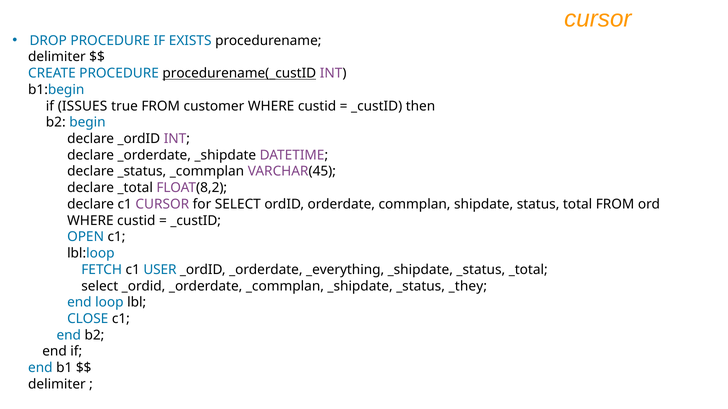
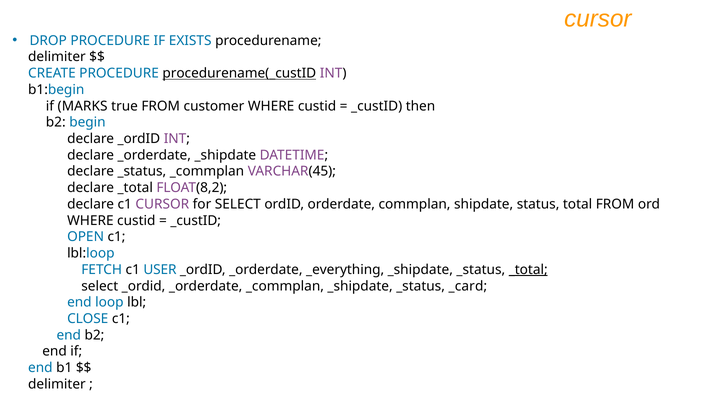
ISSUES: ISSUES -> MARKS (83, 106)
_total underline: none -> present (528, 270)
_they: _they -> _card (468, 286)
